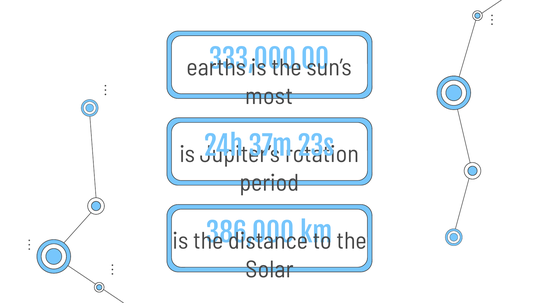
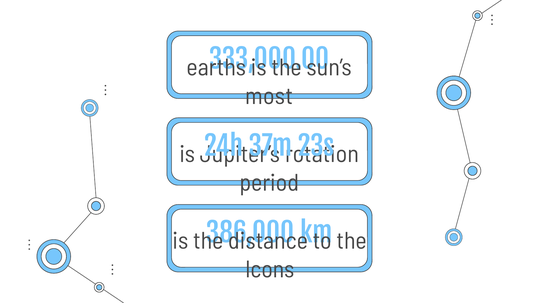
Solar: Solar -> Icons (270, 270)
